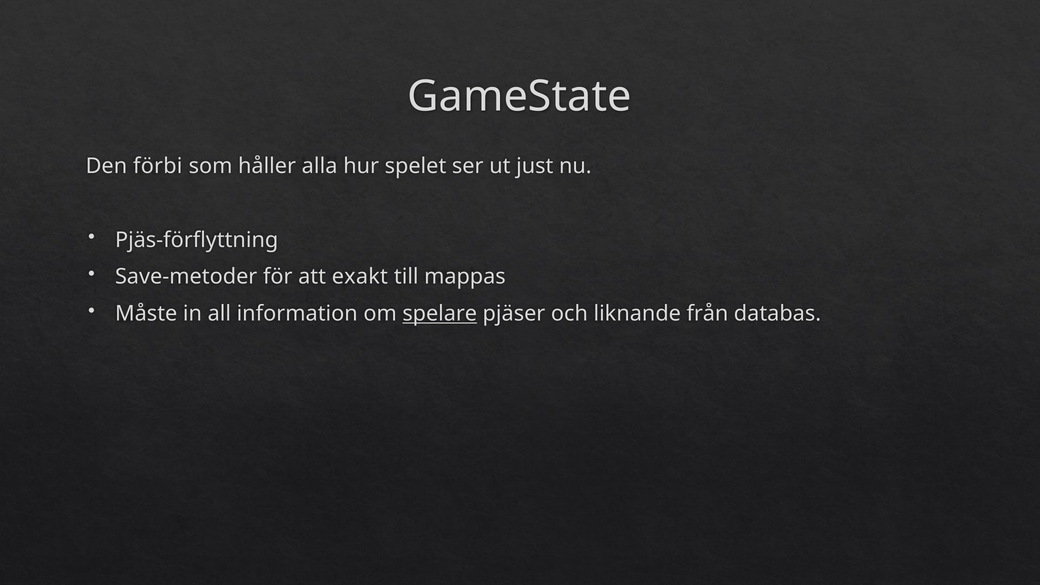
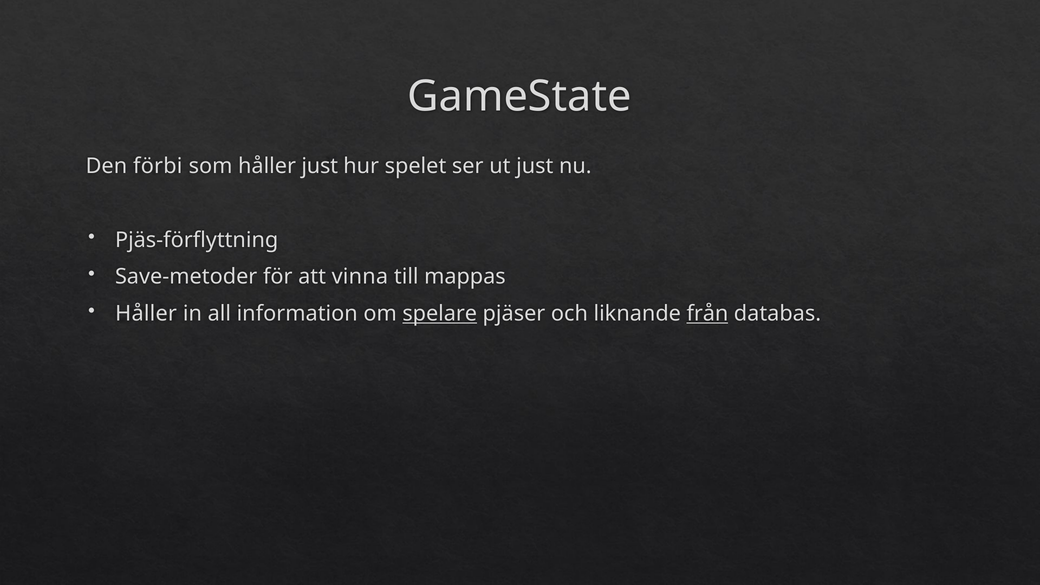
håller alla: alla -> just (320, 166)
exakt: exakt -> vinna (360, 277)
Måste: Måste -> Håller (146, 314)
från underline: none -> present (707, 314)
